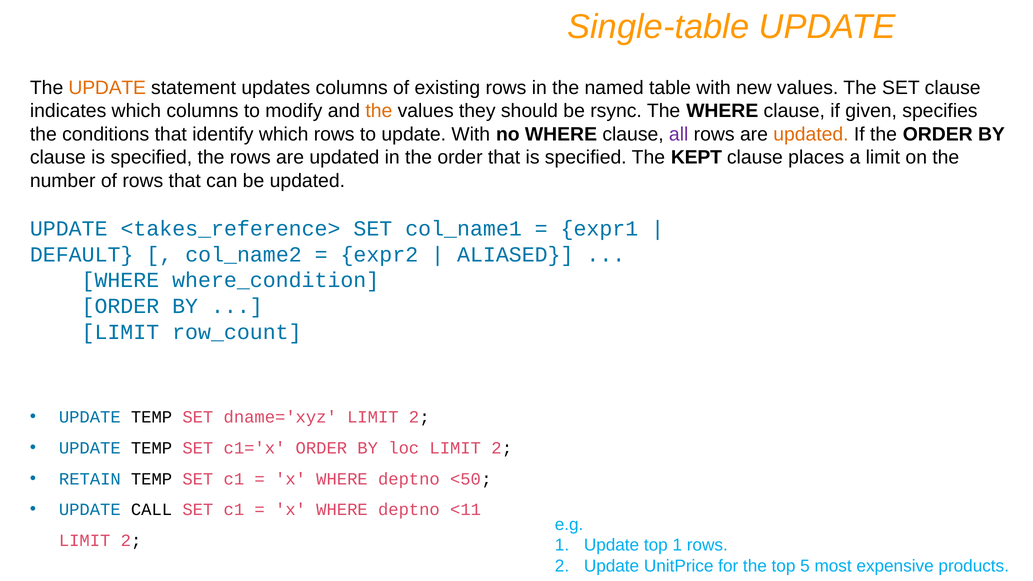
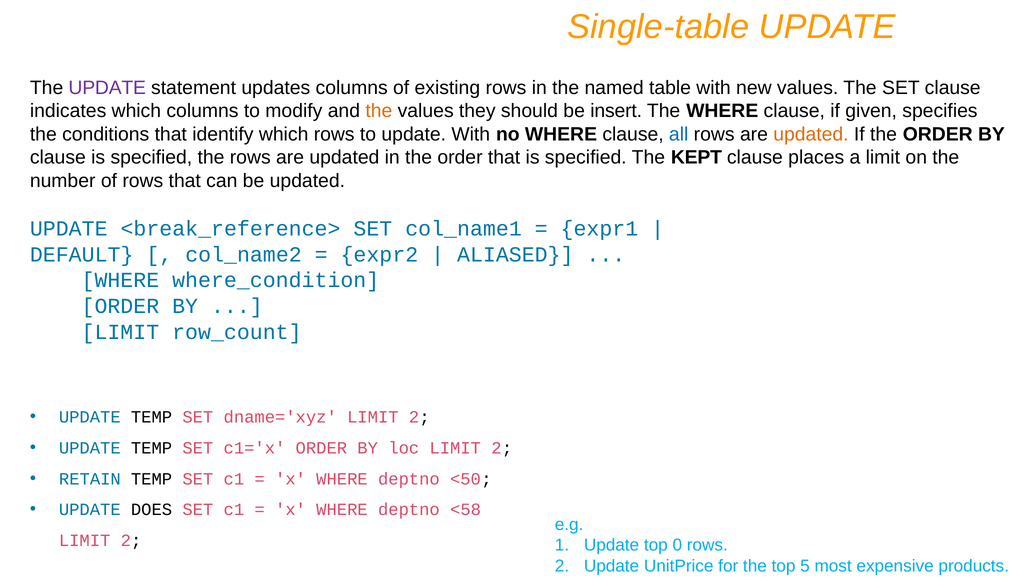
UPDATE colour: orange -> purple (107, 88)
rsync: rsync -> insert (616, 111)
all colour: purple -> blue (679, 134)
<takes_reference>: <takes_reference> -> <break_reference> (230, 229)
CALL: CALL -> DOES (152, 510)
<11: <11 -> <58 (466, 510)
top 1: 1 -> 0 (677, 545)
